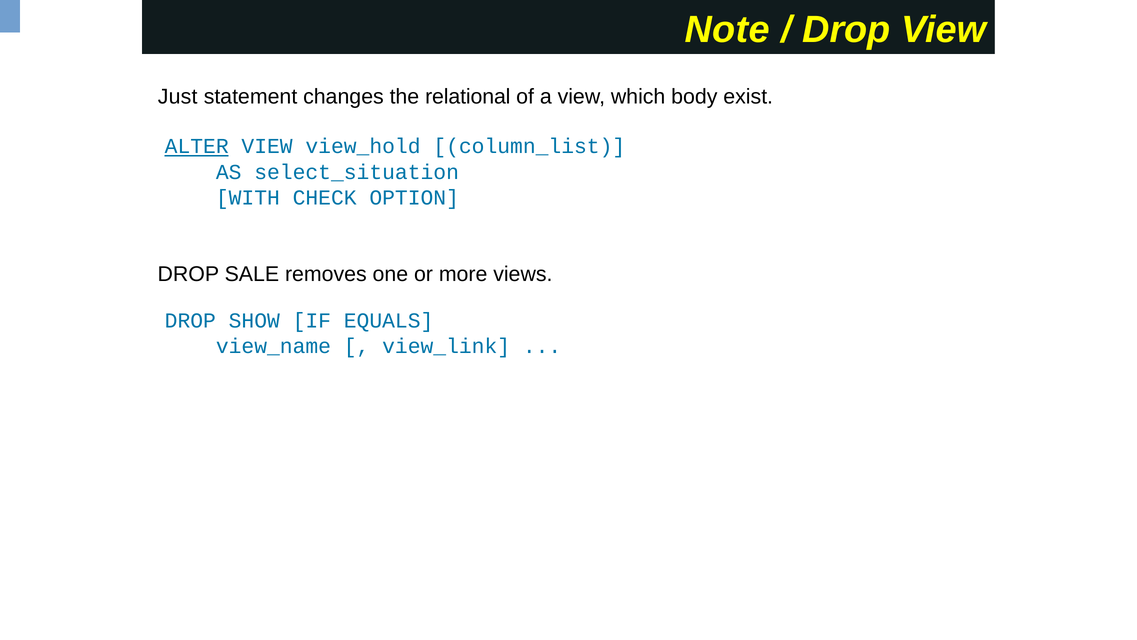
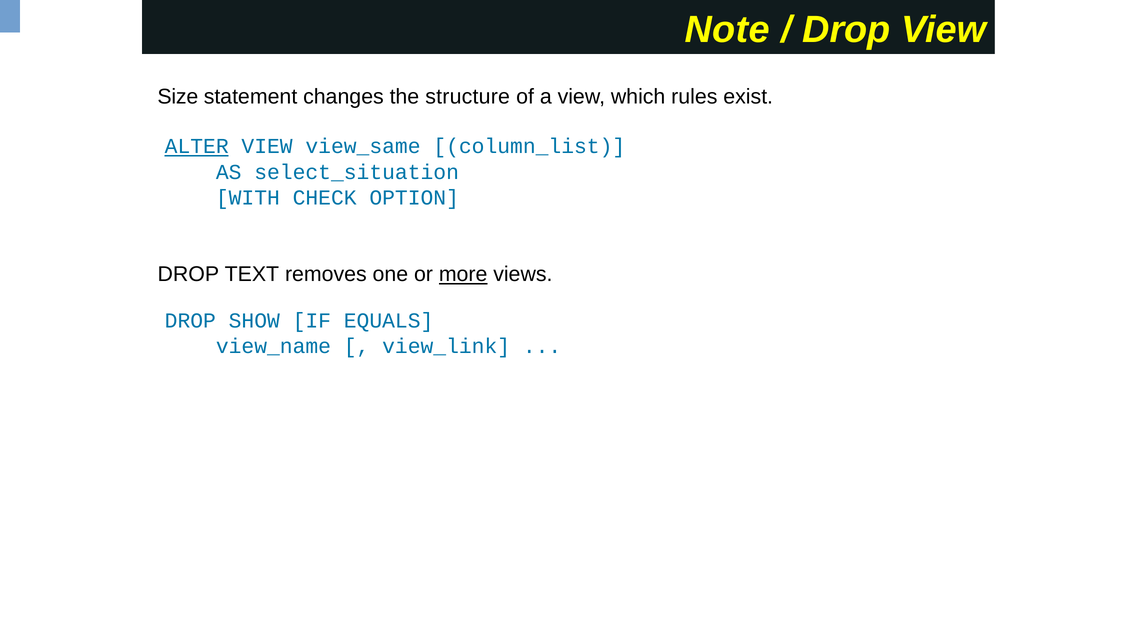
Just: Just -> Size (178, 97)
relational: relational -> structure (468, 97)
body: body -> rules (694, 97)
view_hold: view_hold -> view_same (363, 146)
SALE: SALE -> TEXT (252, 274)
more underline: none -> present (463, 274)
